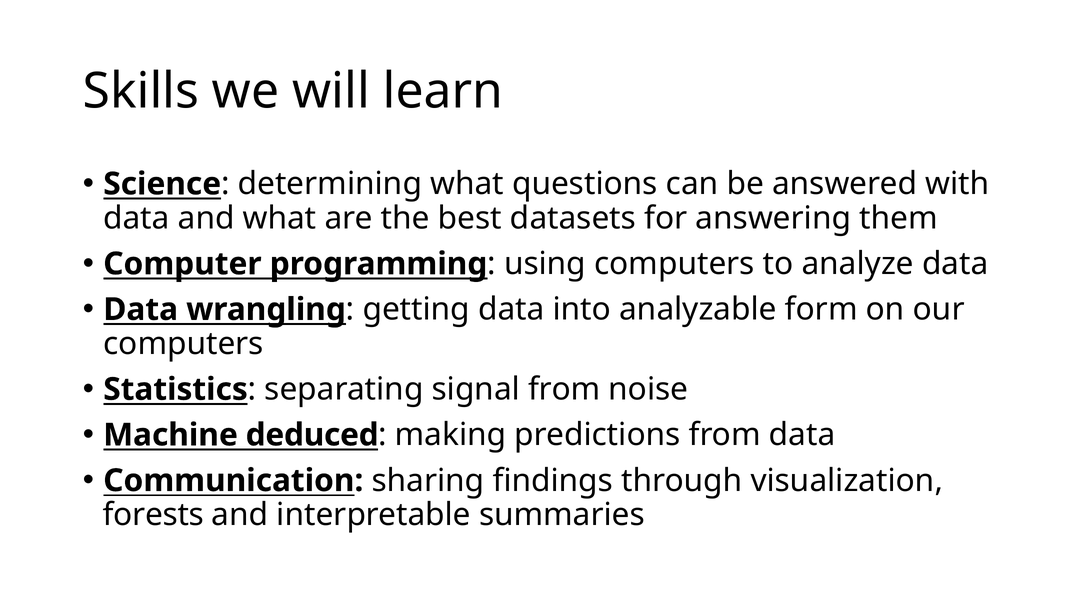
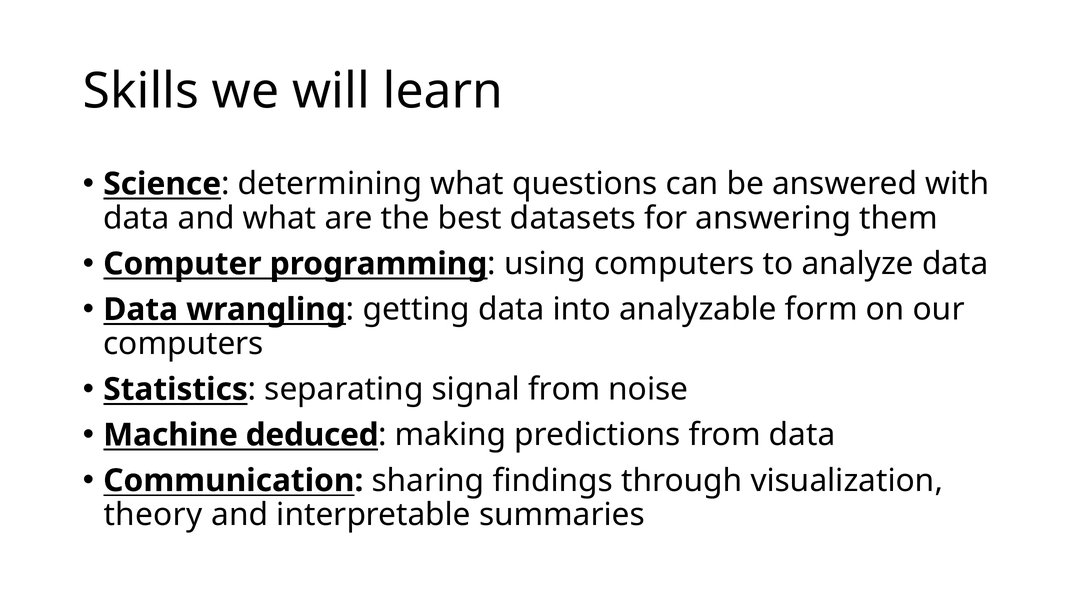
forests: forests -> theory (153, 514)
